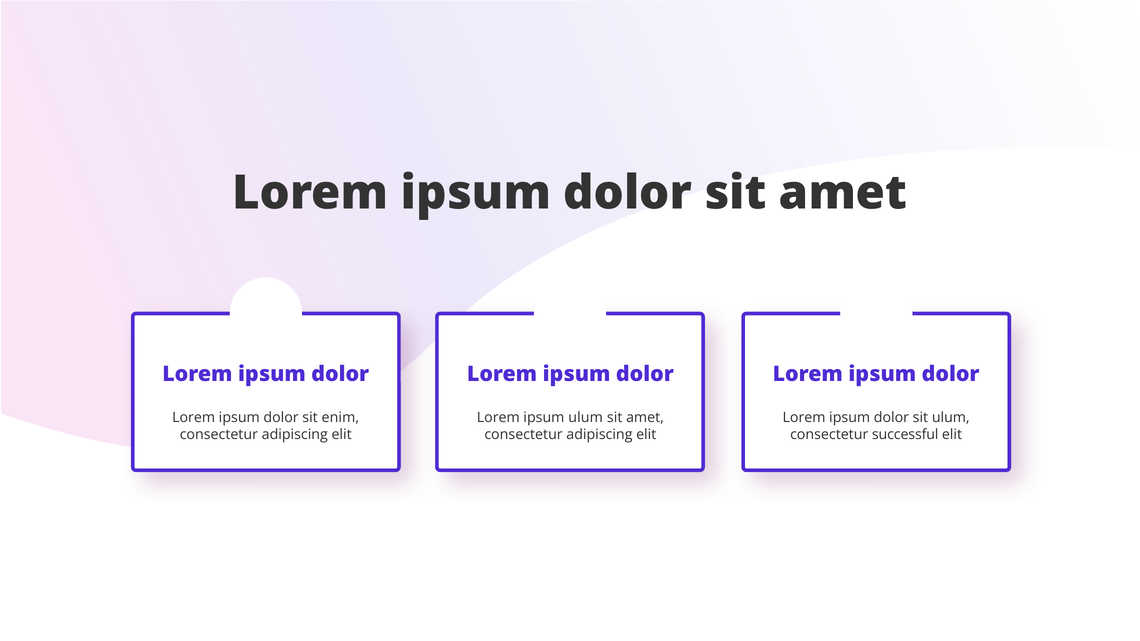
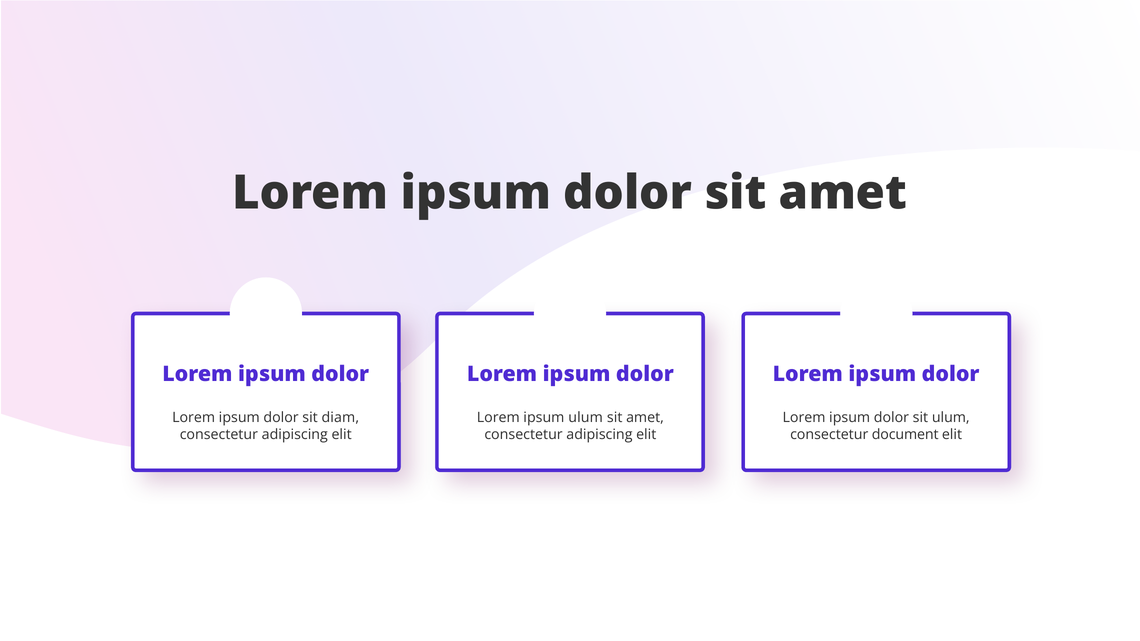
enim: enim -> diam (340, 418)
successful: successful -> document (905, 435)
